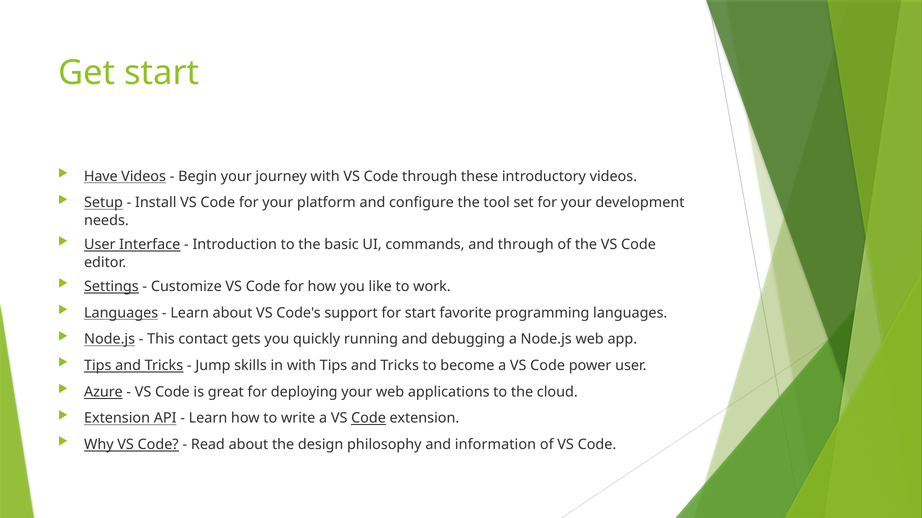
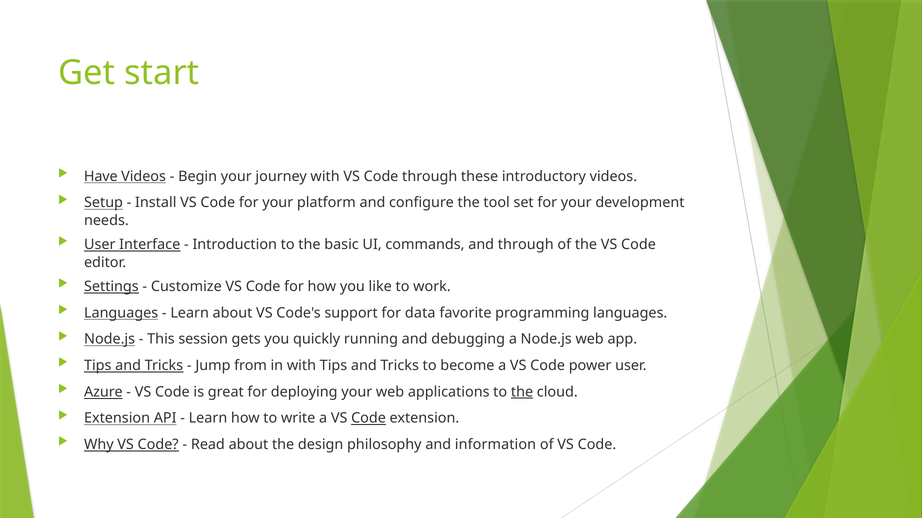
for start: start -> data (420, 313)
contact: contact -> session (203, 340)
skills: skills -> from (251, 366)
the underline: none -> present (522, 392)
